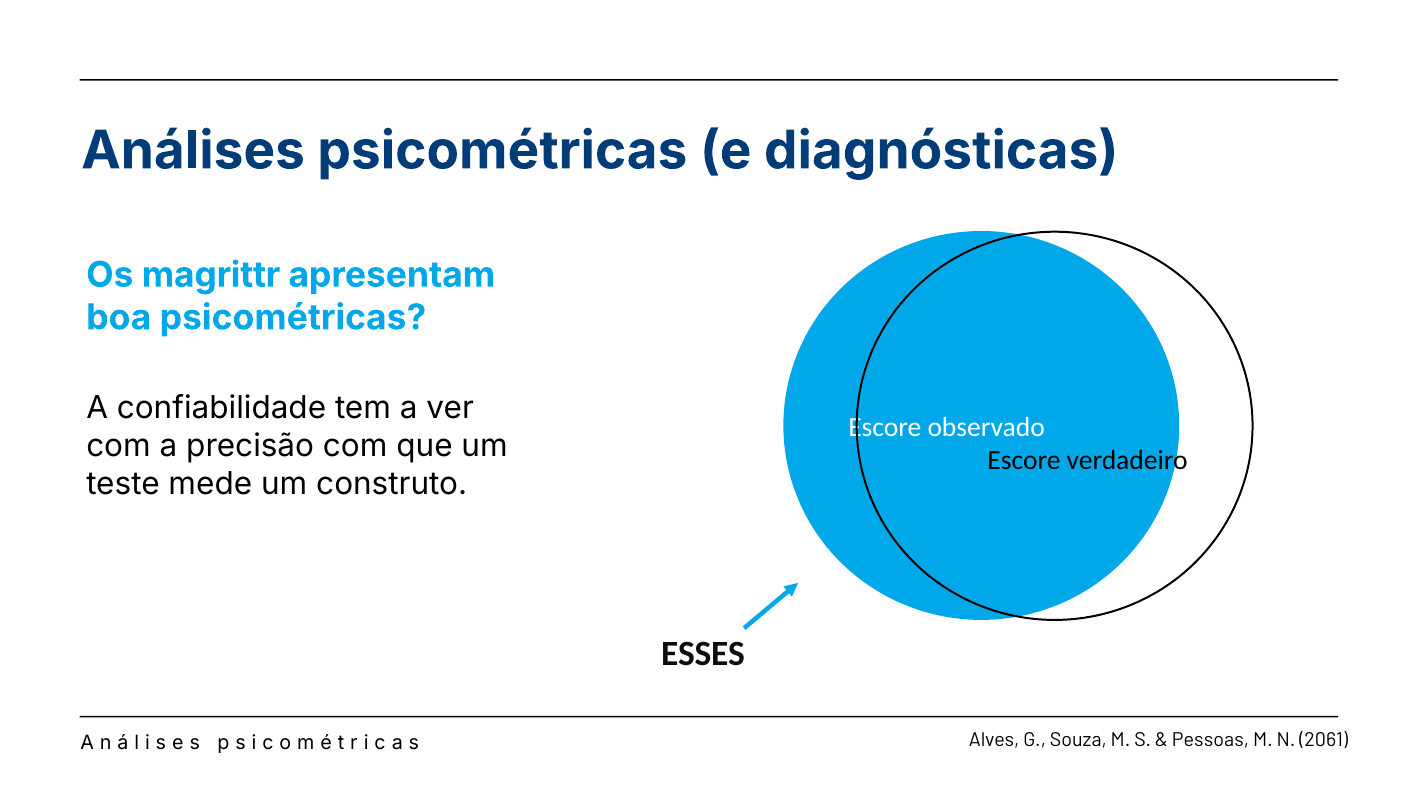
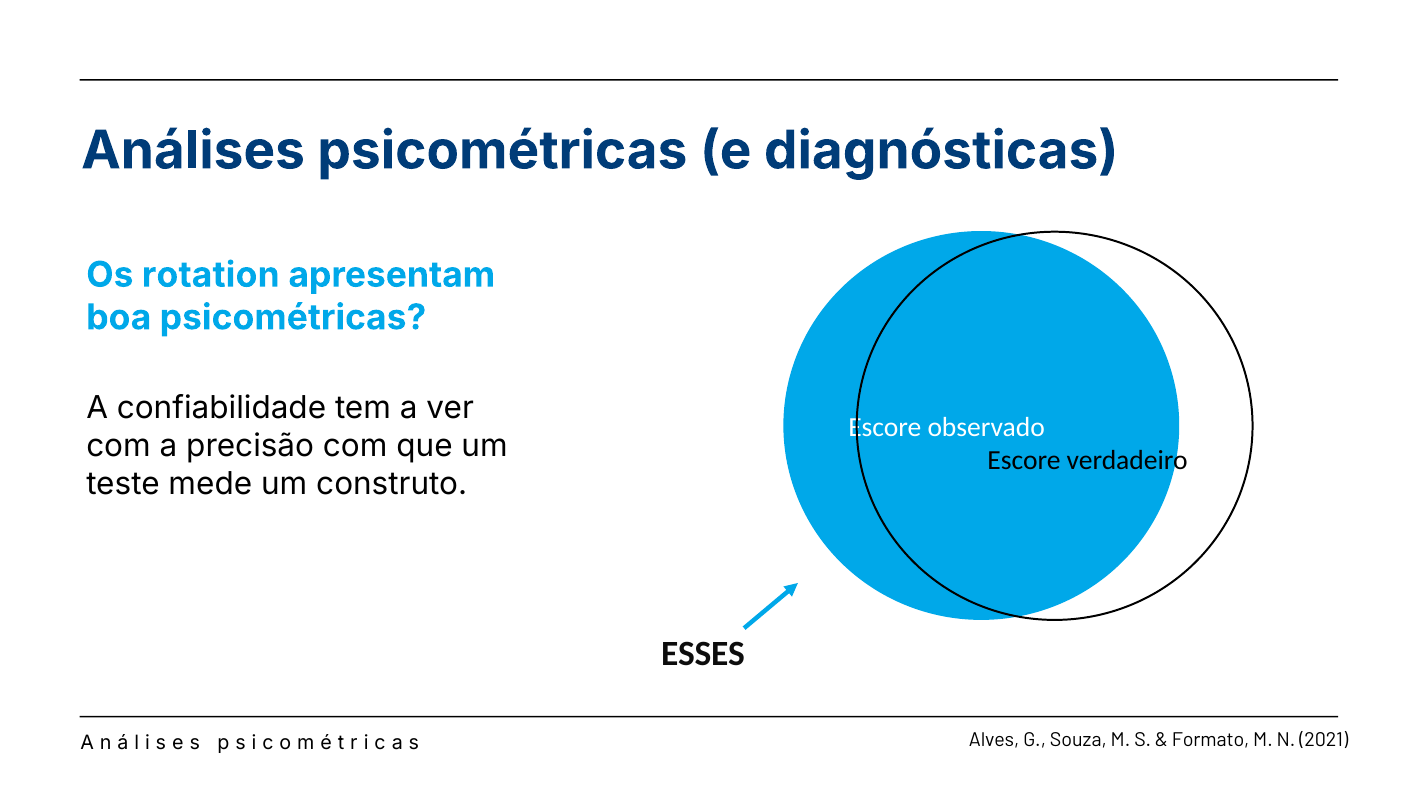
magrittr: magrittr -> rotation (211, 275)
Pessoas: Pessoas -> Formato (1211, 740)
2061: 2061 -> 2021 (1324, 740)
